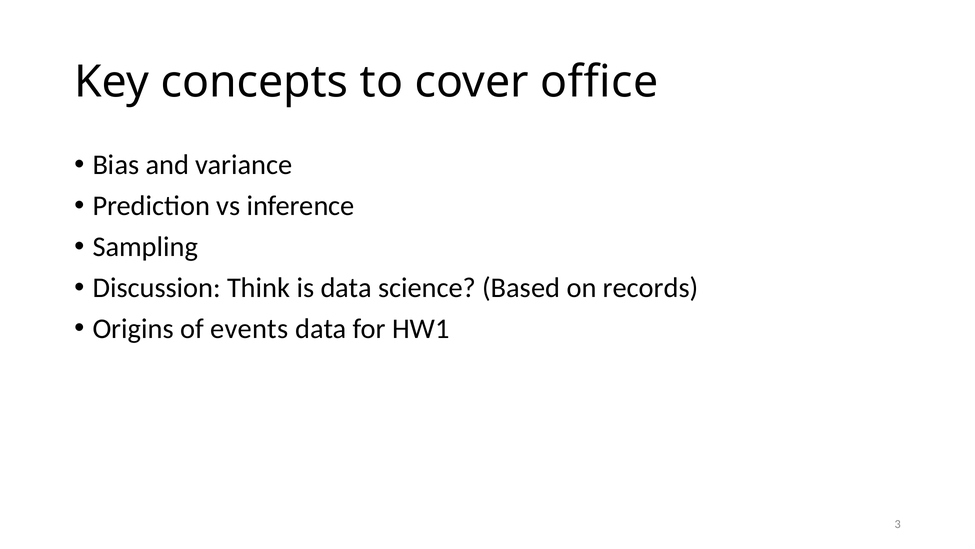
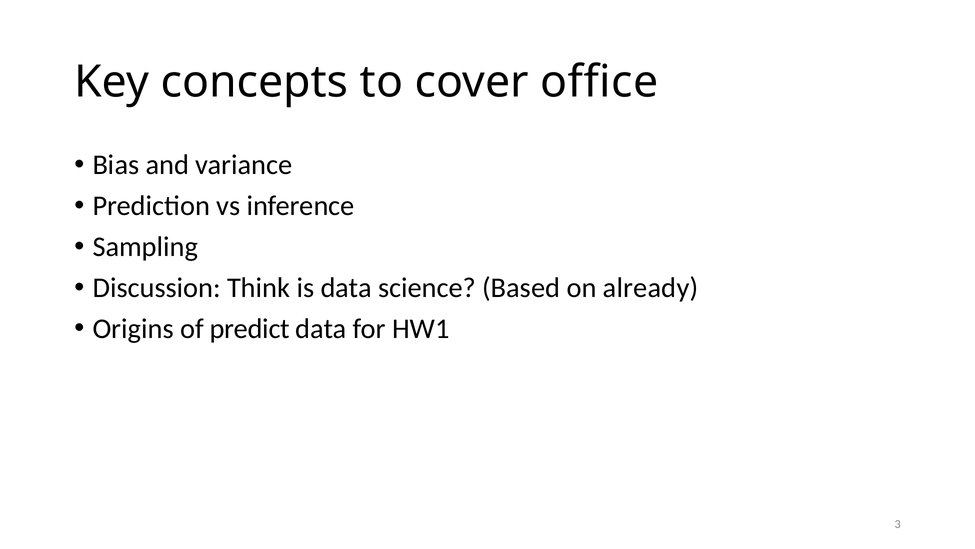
records: records -> already (651, 287)
events: events -> predict (250, 328)
